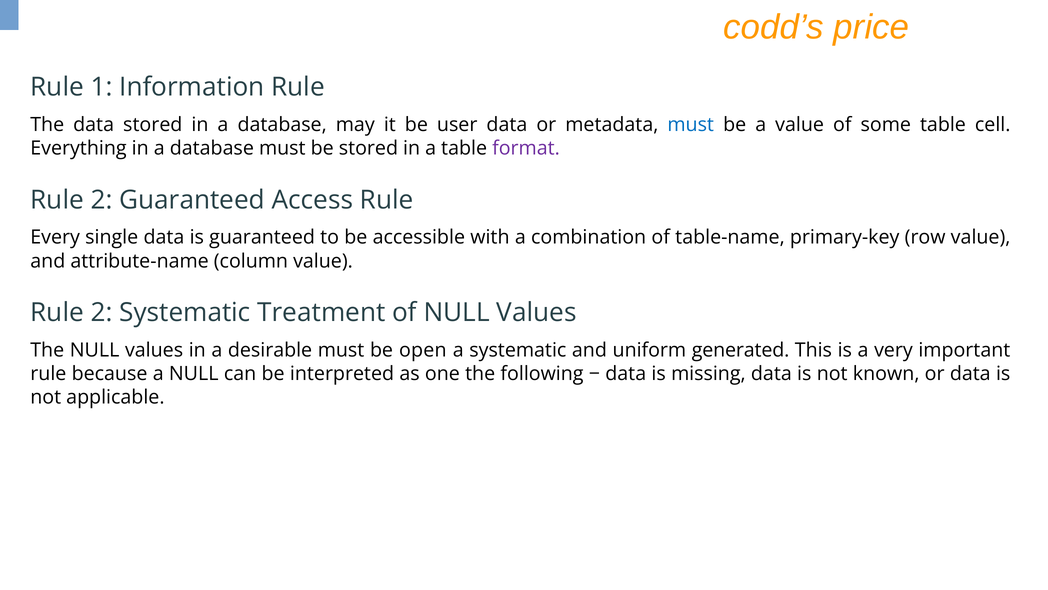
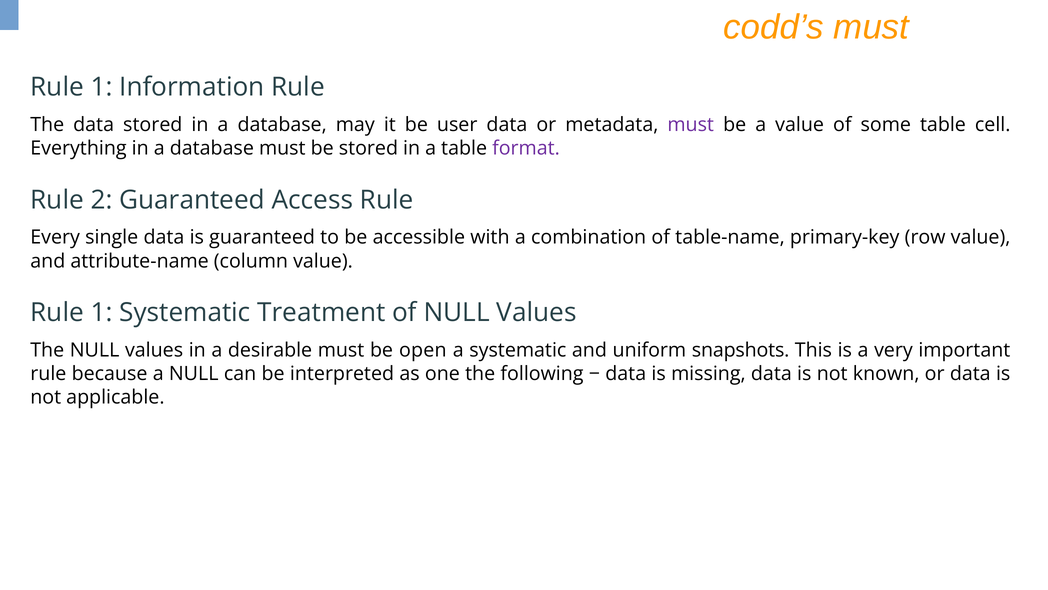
codd’s price: price -> must (871, 27)
must colour: blue -> purple (691, 125)
2: 2 -> 1 (101, 312)
generated: generated -> snapshots (741, 350)
